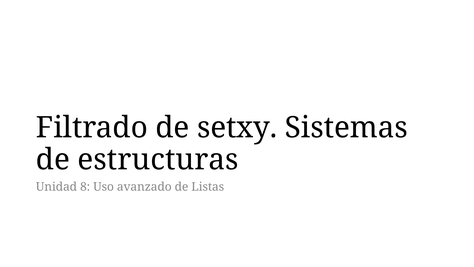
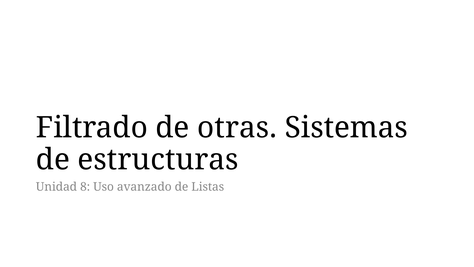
setxy: setxy -> otras (237, 127)
